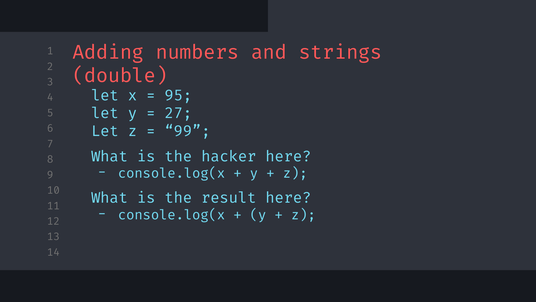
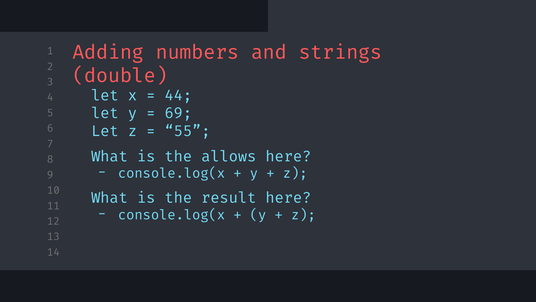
95: 95 -> 44 (178, 95)
27: 27 -> 69 (178, 113)
99: 99 -> 55 (187, 131)
hacker: hacker -> allows (229, 156)
